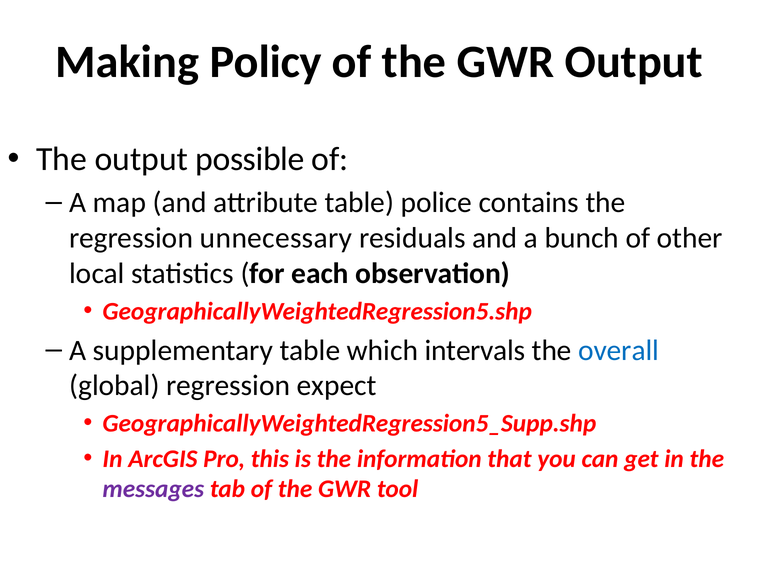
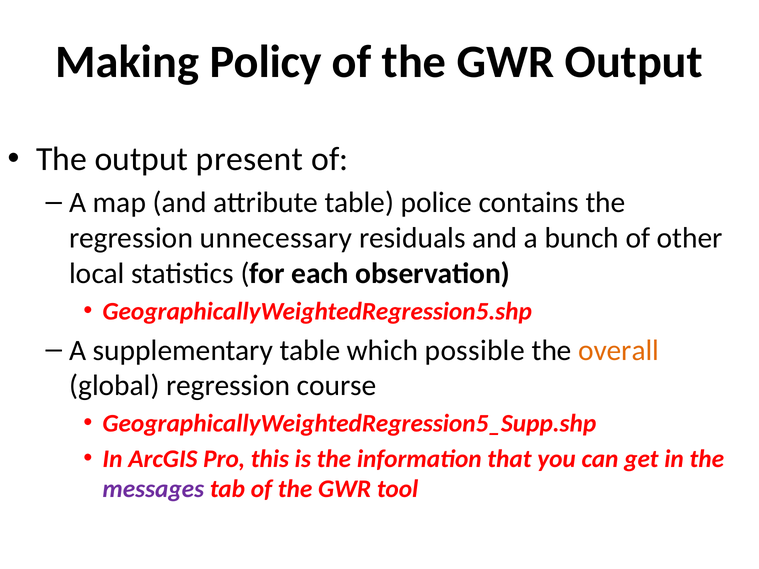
possible: possible -> present (250, 159)
intervals: intervals -> possible (475, 350)
overall colour: blue -> orange (619, 350)
expect: expect -> course (337, 386)
